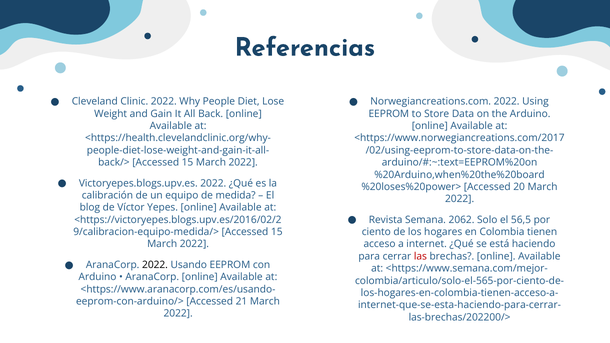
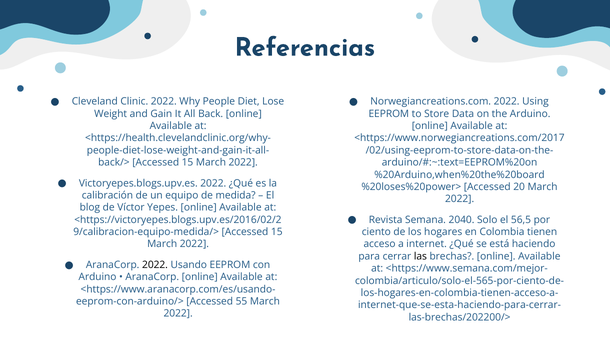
2062: 2062 -> 2040 (462, 220)
las colour: red -> black (420, 256)
21: 21 -> 55 (241, 302)
